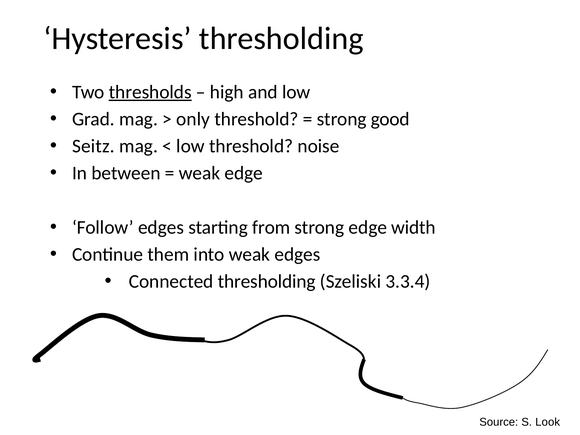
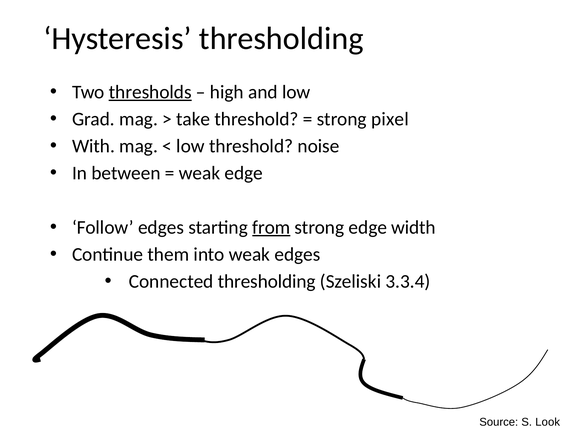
only: only -> take (193, 119)
good: good -> pixel (390, 119)
Seitz: Seitz -> With (93, 146)
from underline: none -> present (271, 227)
